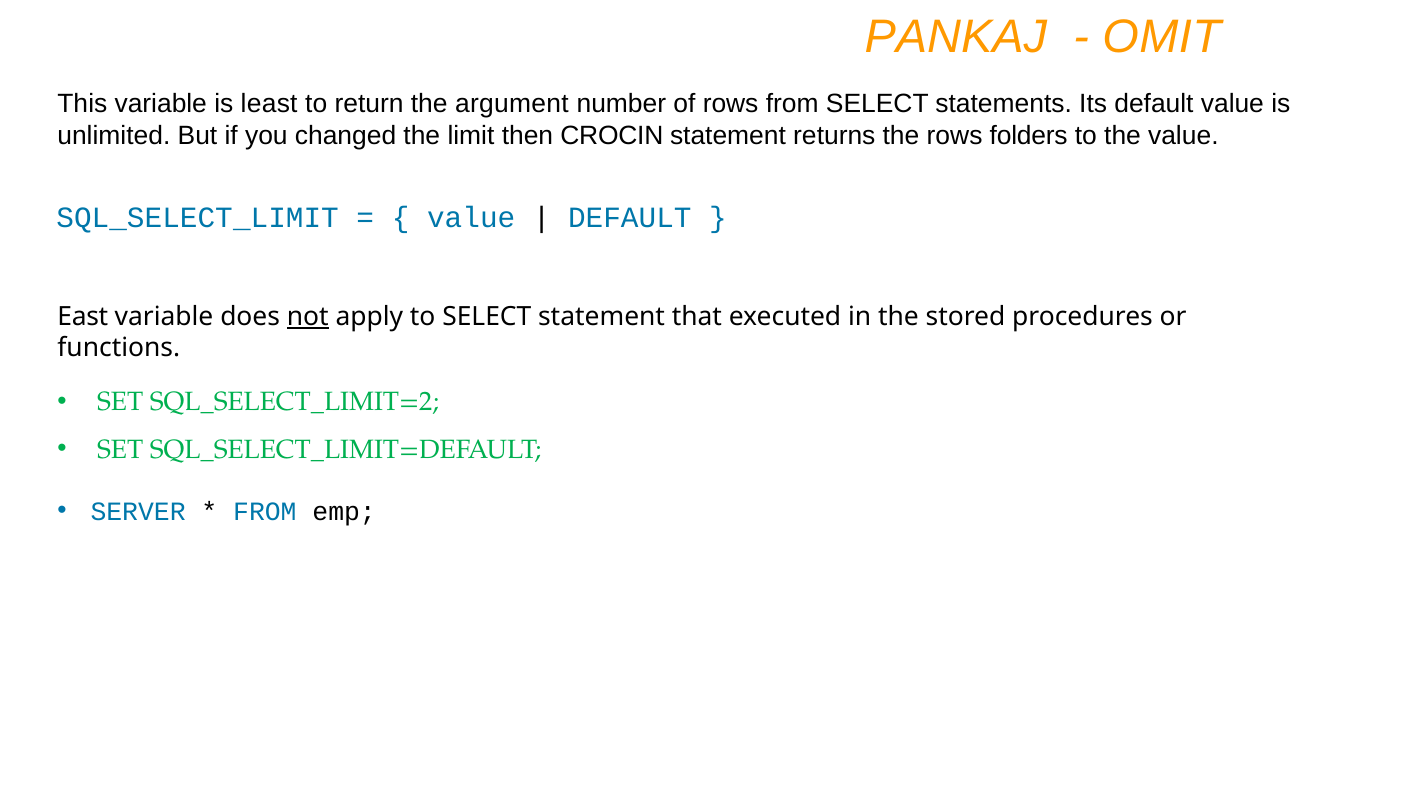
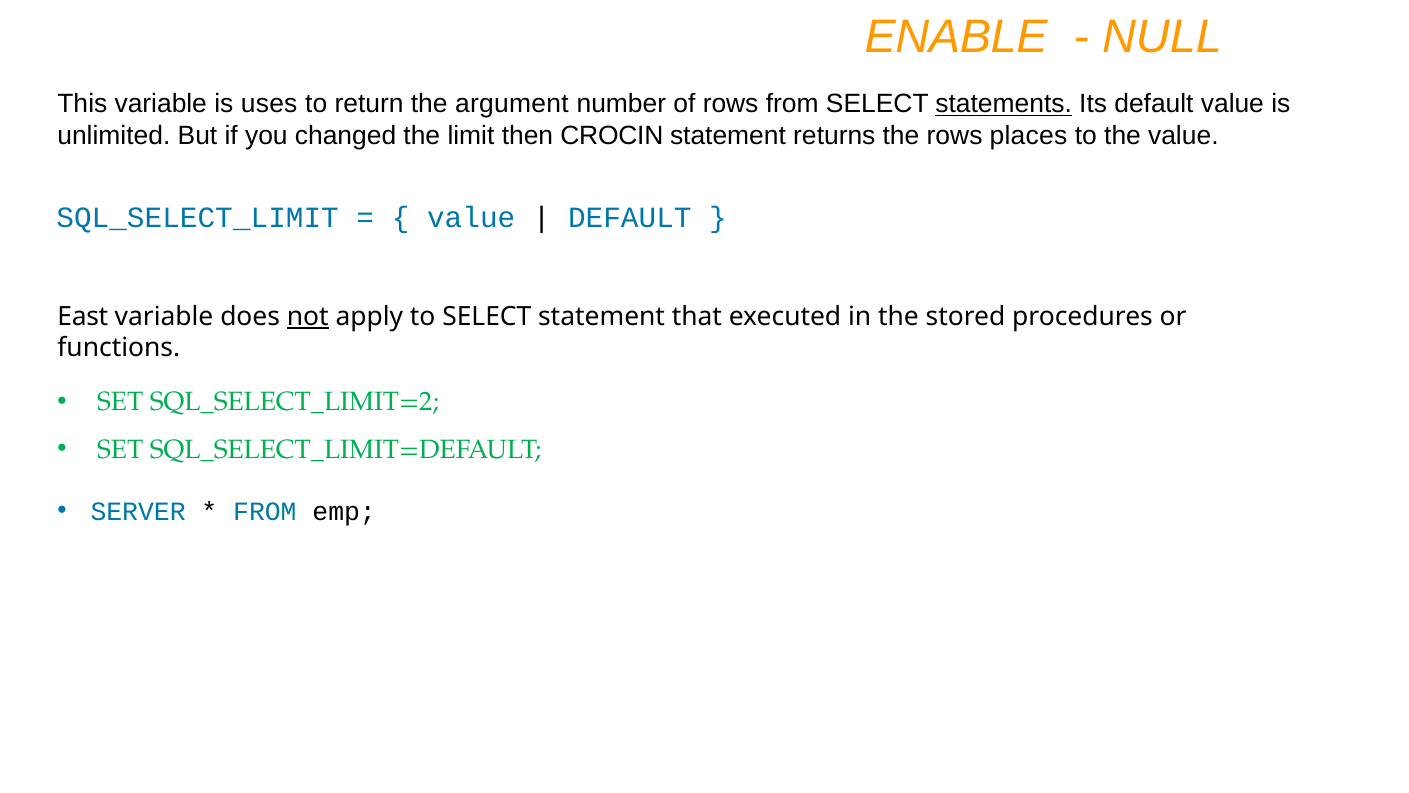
PANKAJ: PANKAJ -> ENABLE (956, 37)
OMIT: OMIT -> NULL (1162, 37)
least: least -> uses (269, 104)
statements underline: none -> present (1004, 104)
folders: folders -> places (1028, 136)
